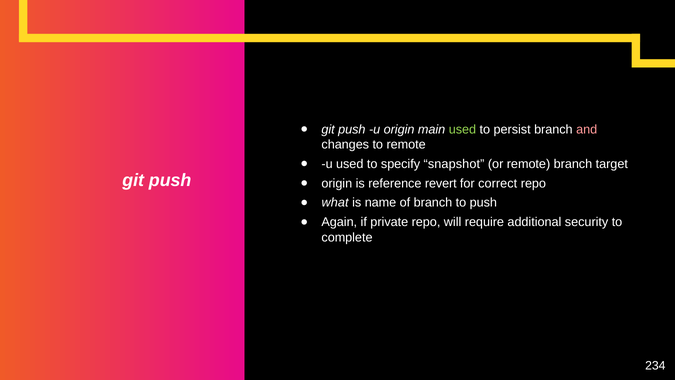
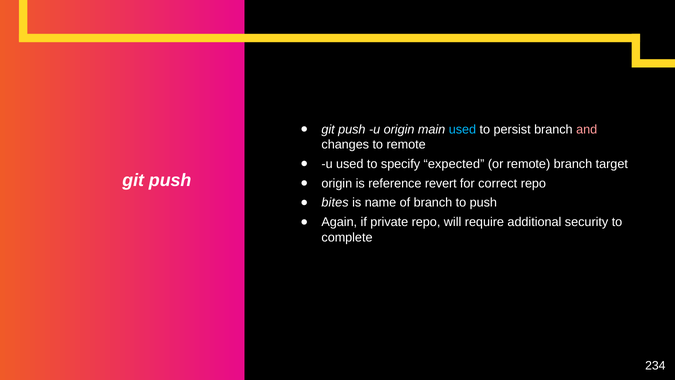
used colour: light green -> light blue (462, 129)
snapshot: snapshot -> expected (454, 164)
what: what -> bites (335, 203)
